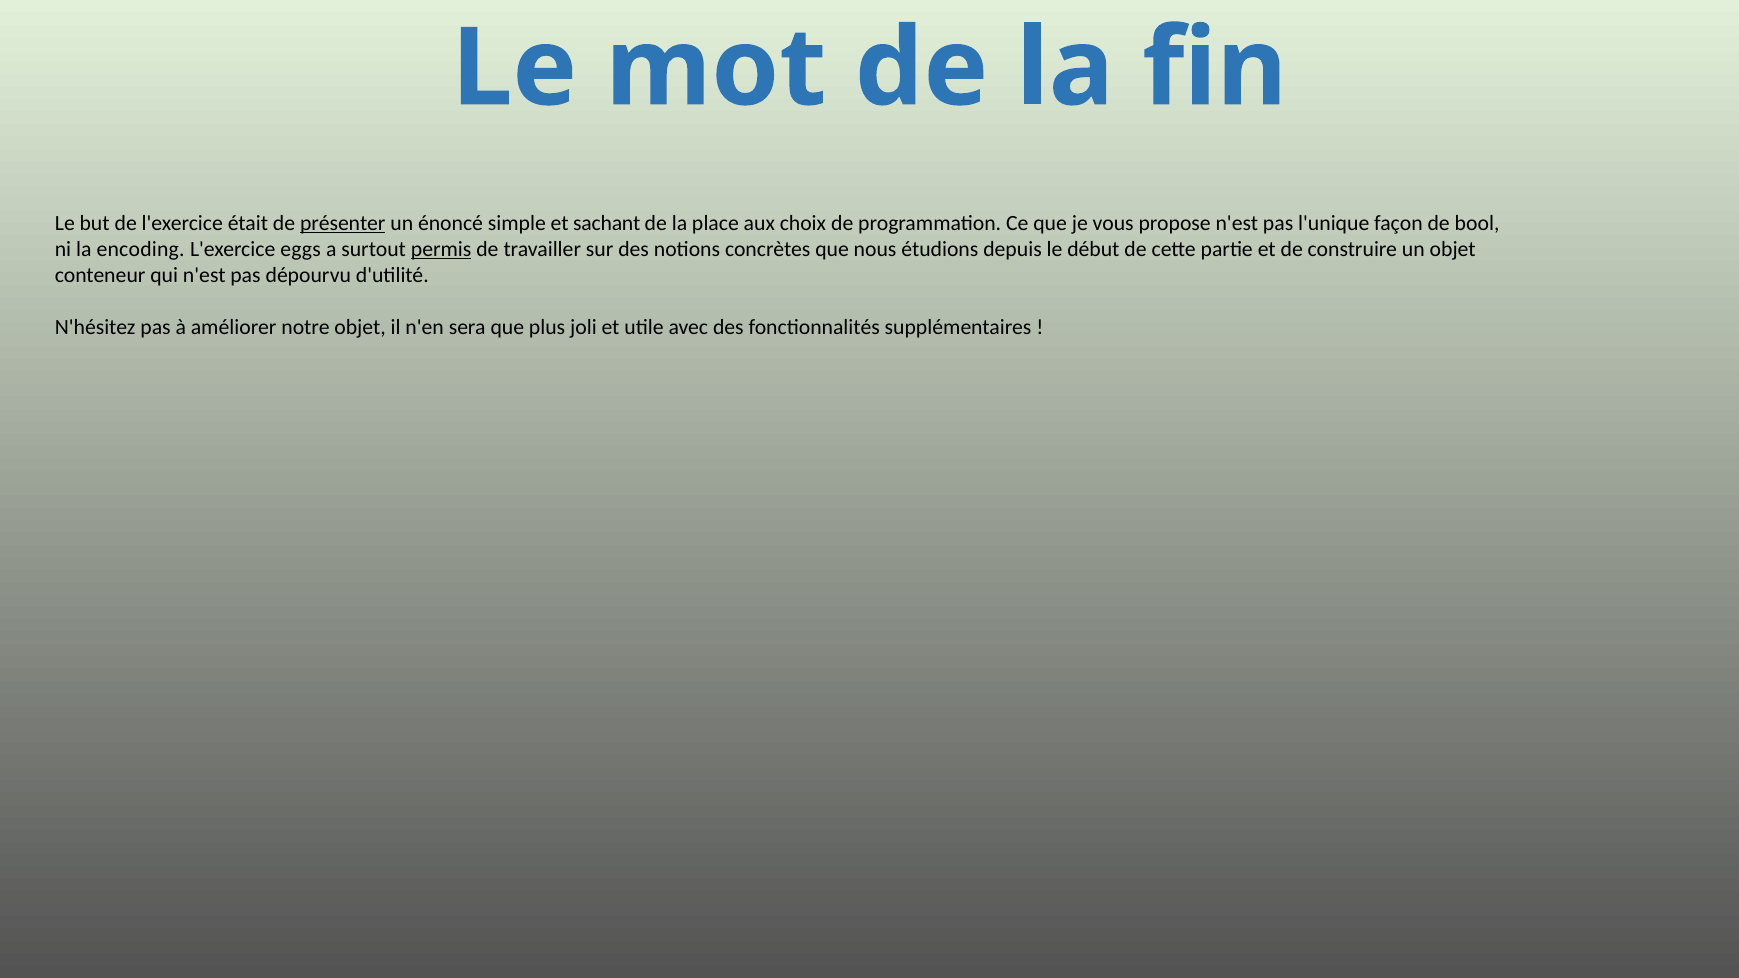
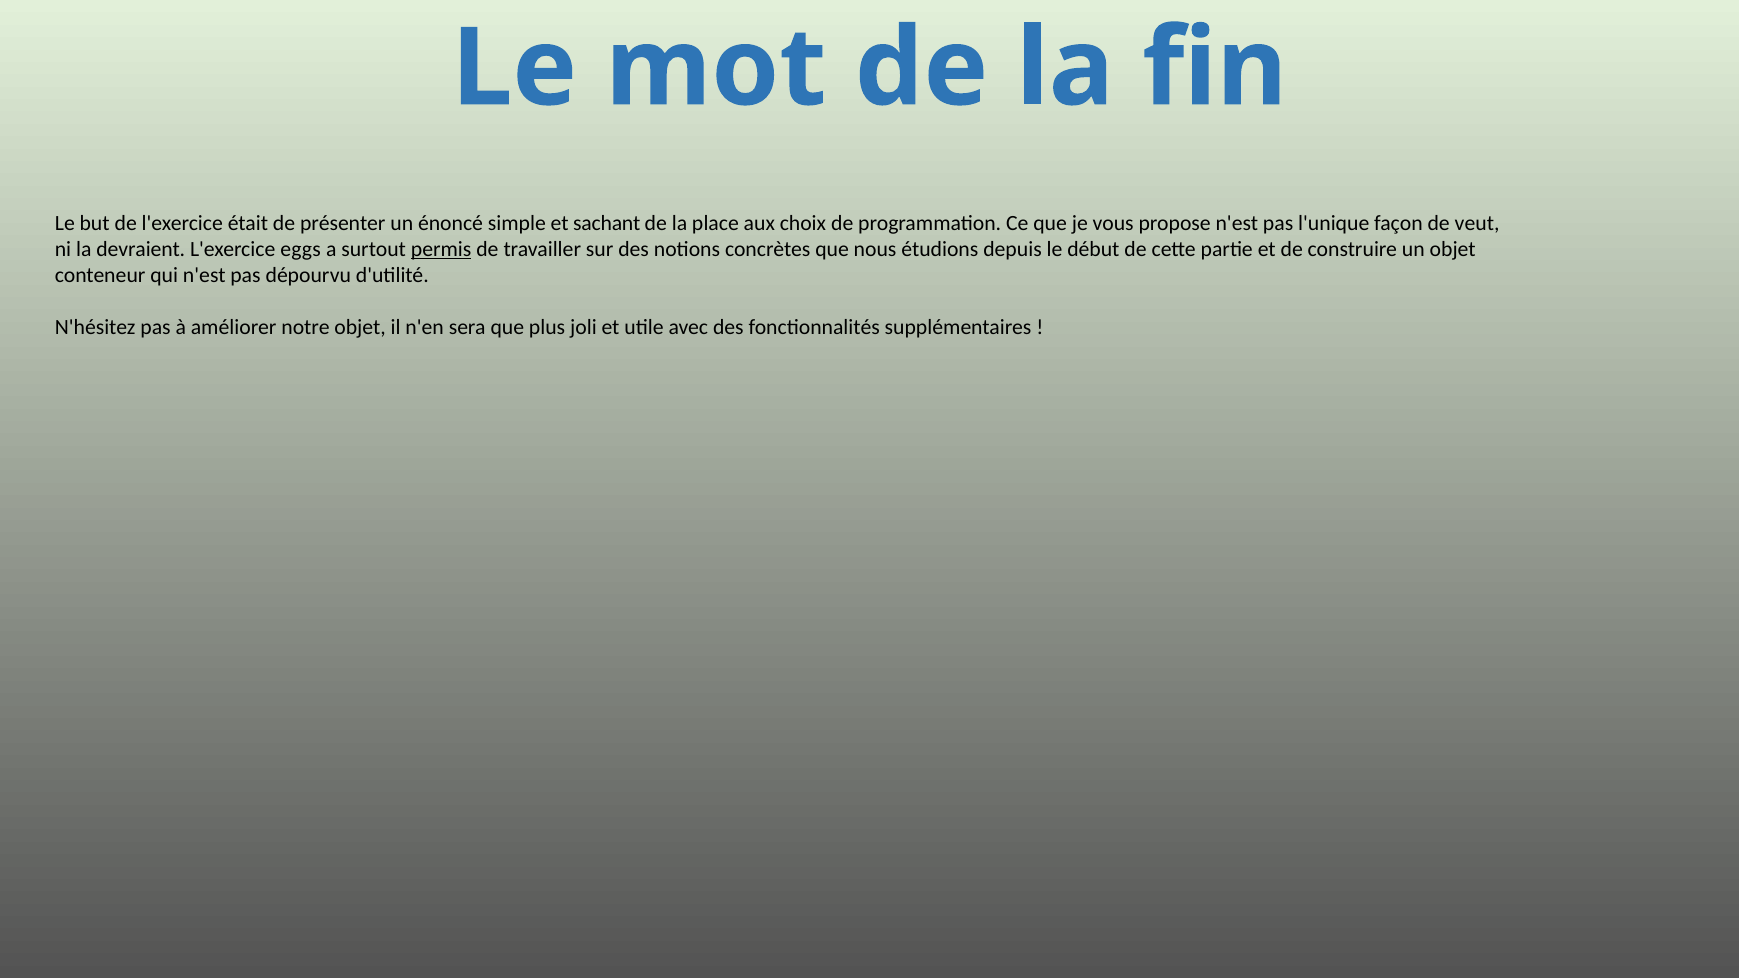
présenter underline: present -> none (343, 223)
bool: bool -> veut (1477, 223)
encoding: encoding -> devraient (141, 249)
